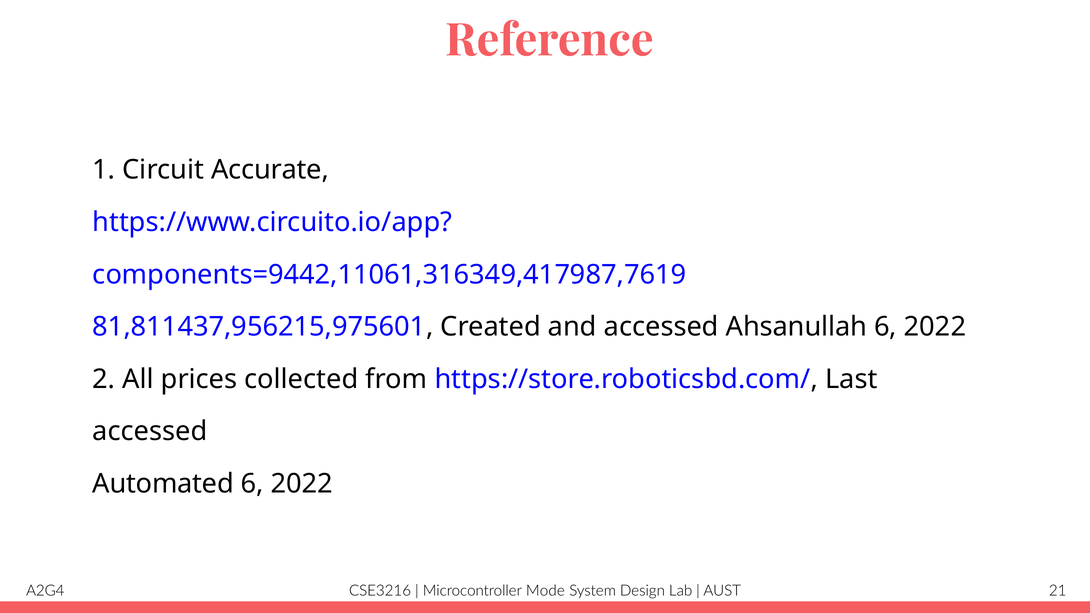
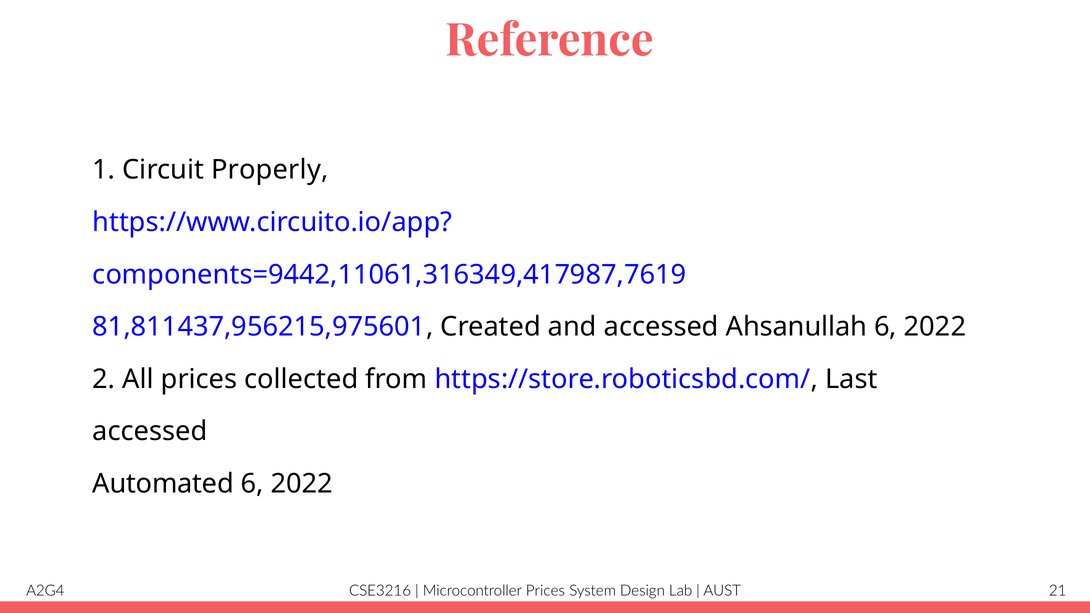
Accurate: Accurate -> Properly (270, 170)
Microcontroller Mode: Mode -> Prices (545, 591)
